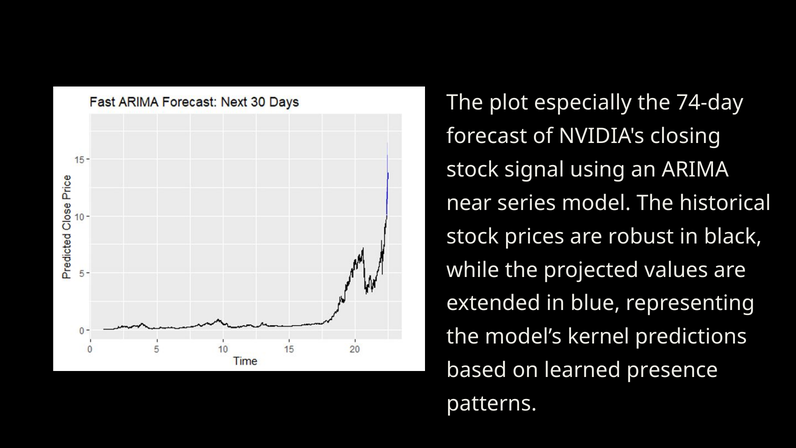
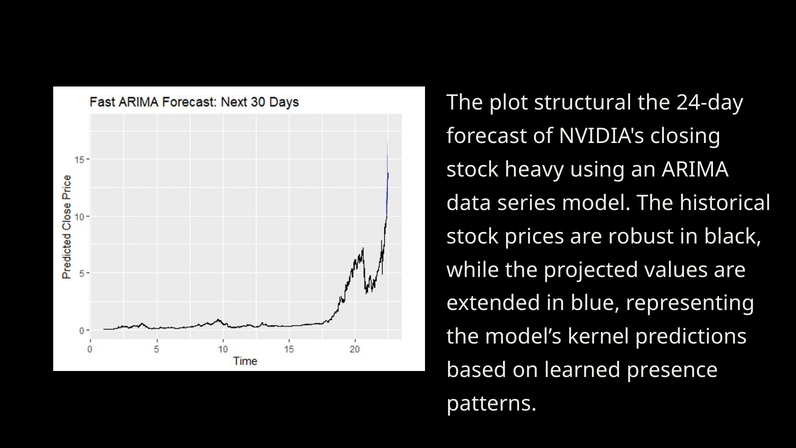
especially: especially -> structural (583, 103)
74-day: 74-day -> 24-day (710, 103)
signal: signal -> heavy (534, 170)
near: near -> data (469, 203)
